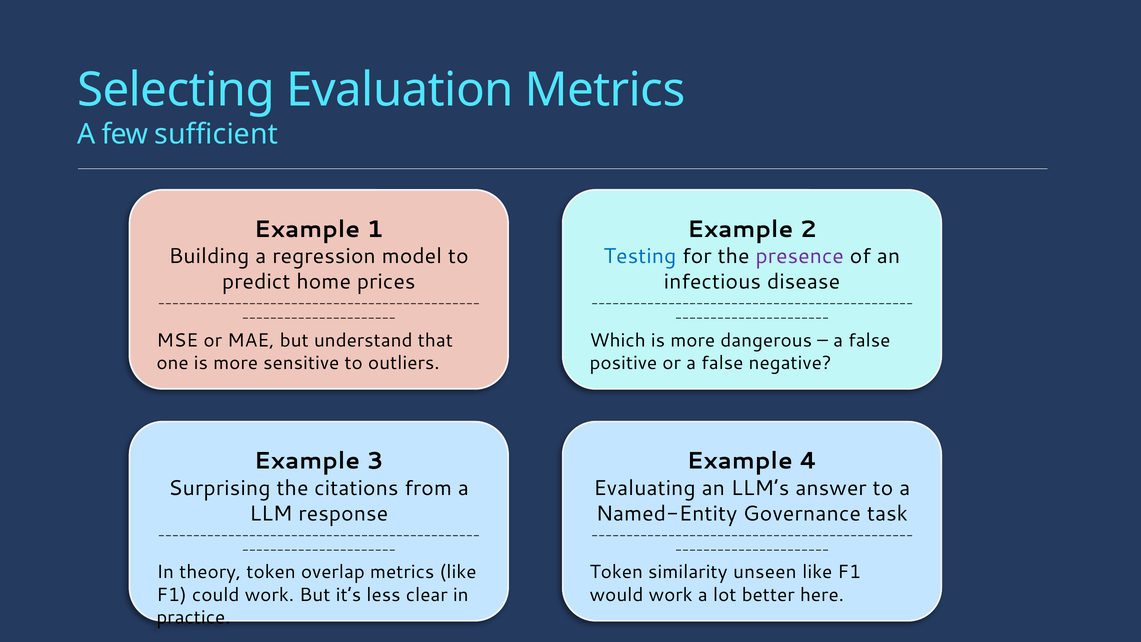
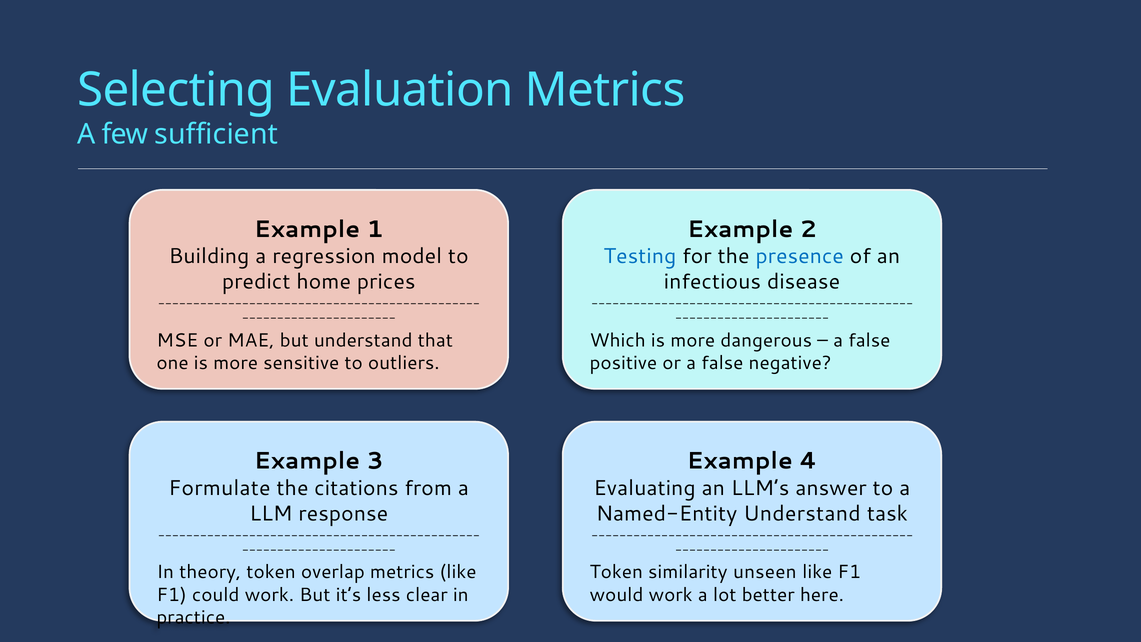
presence colour: purple -> blue (800, 256)
Surprising: Surprising -> Formulate (219, 488)
Named-Entity Governance: Governance -> Understand (802, 514)
